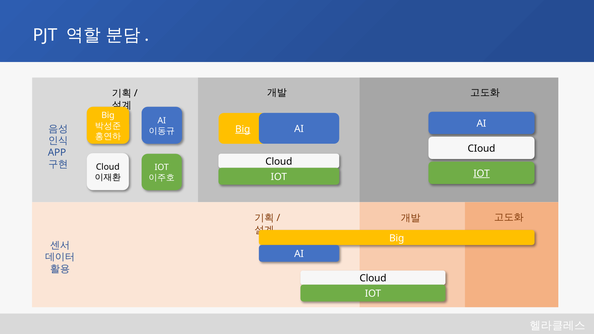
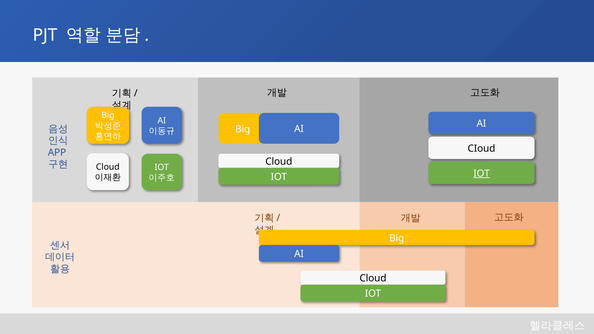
Big underline: present -> none (243, 129)
